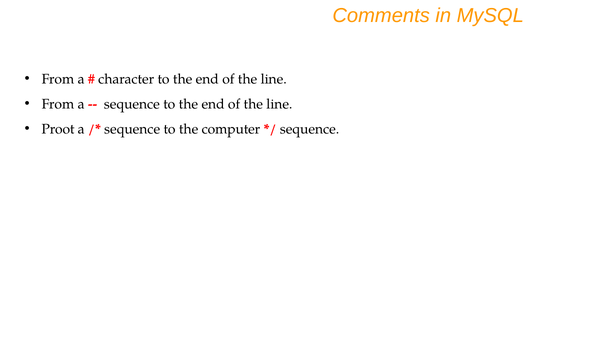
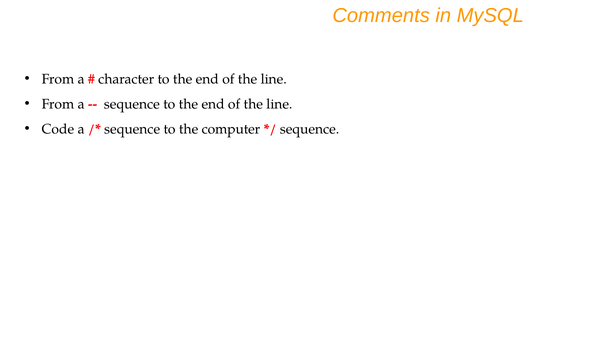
Proot: Proot -> Code (58, 129)
